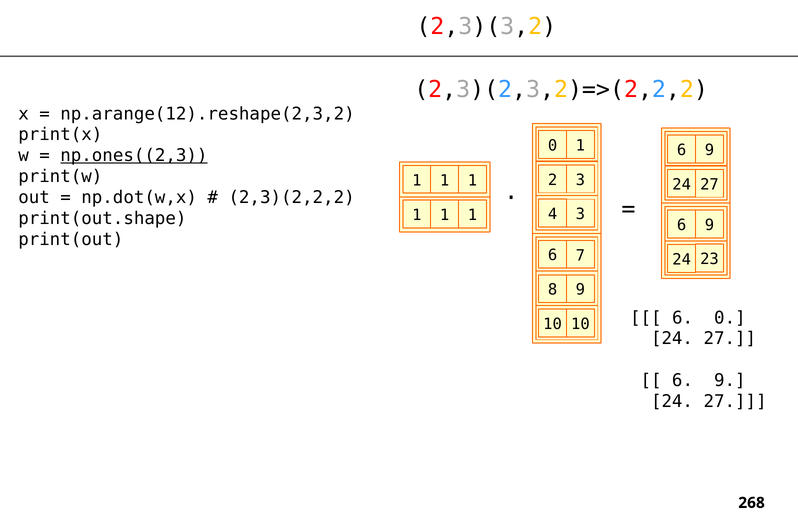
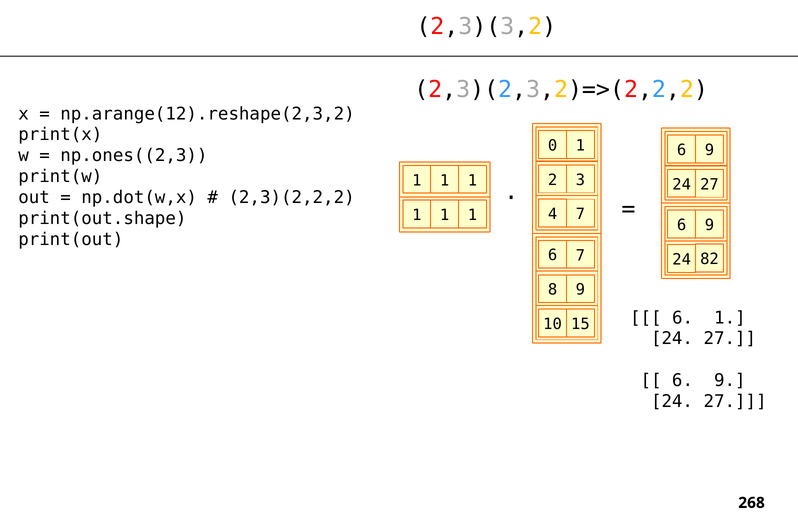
np.ones((2,3 underline: present -> none (134, 156)
4 3: 3 -> 7 (580, 214)
23: 23 -> 82 (709, 259)
6 0: 0 -> 1 (730, 318)
10 10: 10 -> 15 (580, 324)
